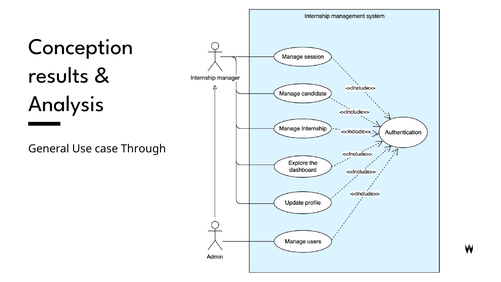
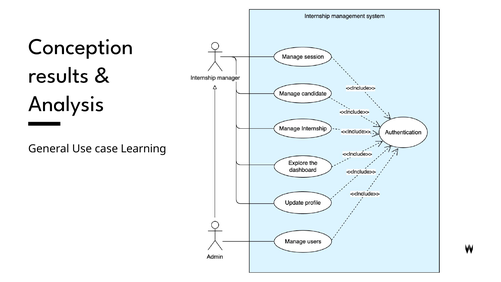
Through: Through -> Learning (144, 149)
